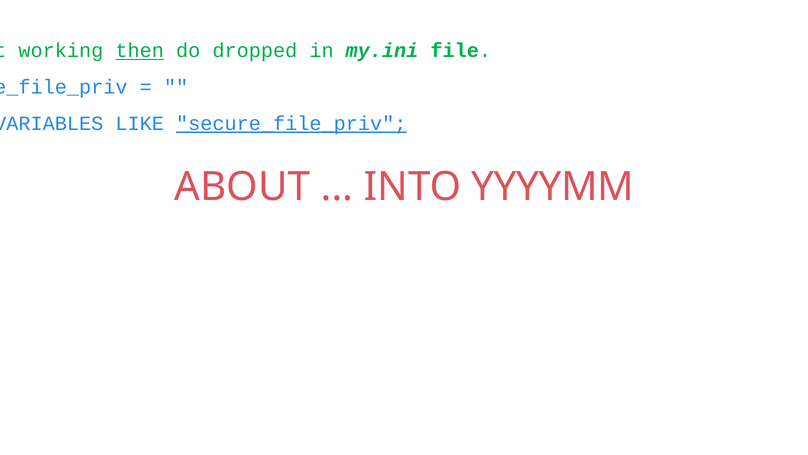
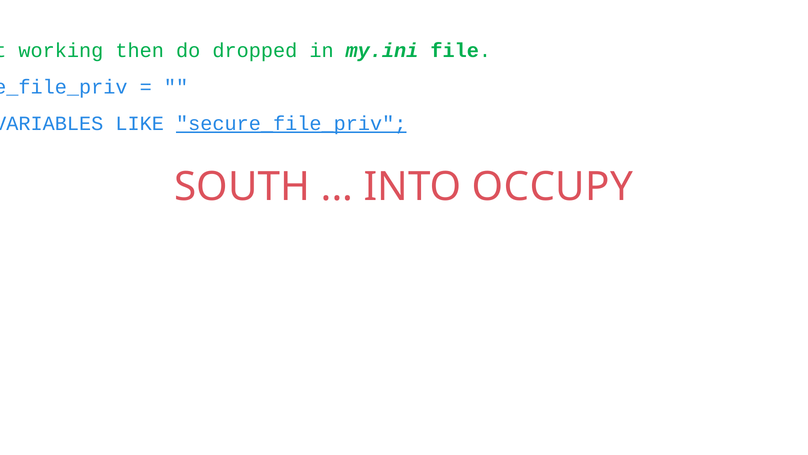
then underline: present -> none (140, 51)
ABOUT: ABOUT -> SOUTH (242, 187)
YYYYMM: YYYYMM -> OCCUPY (552, 187)
